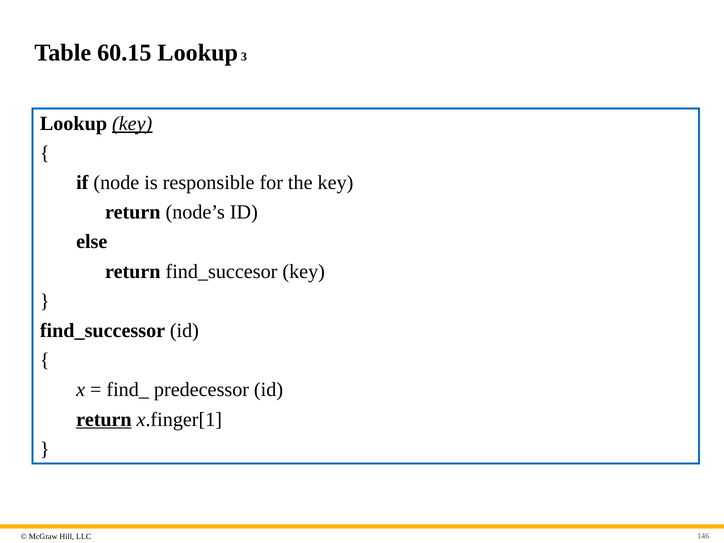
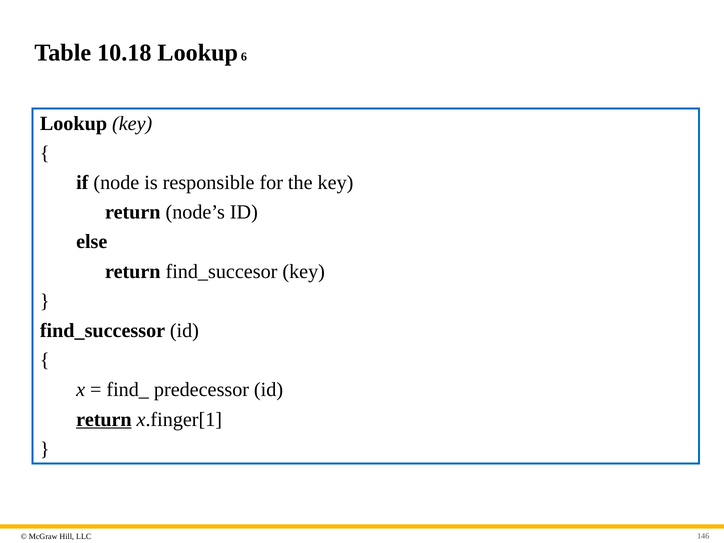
60.15: 60.15 -> 10.18 (124, 53)
3: 3 -> 6 (244, 57)
key underline: present -> none (132, 124)
